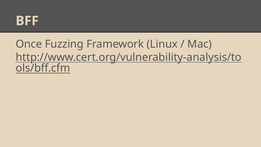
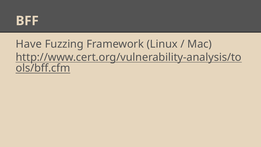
Once: Once -> Have (29, 44)
